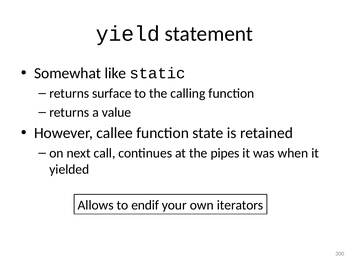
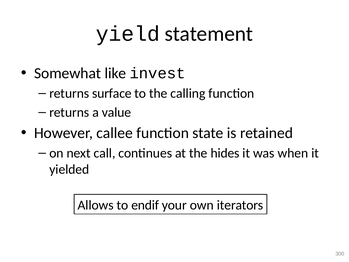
static: static -> invest (158, 73)
pipes: pipes -> hides (225, 153)
